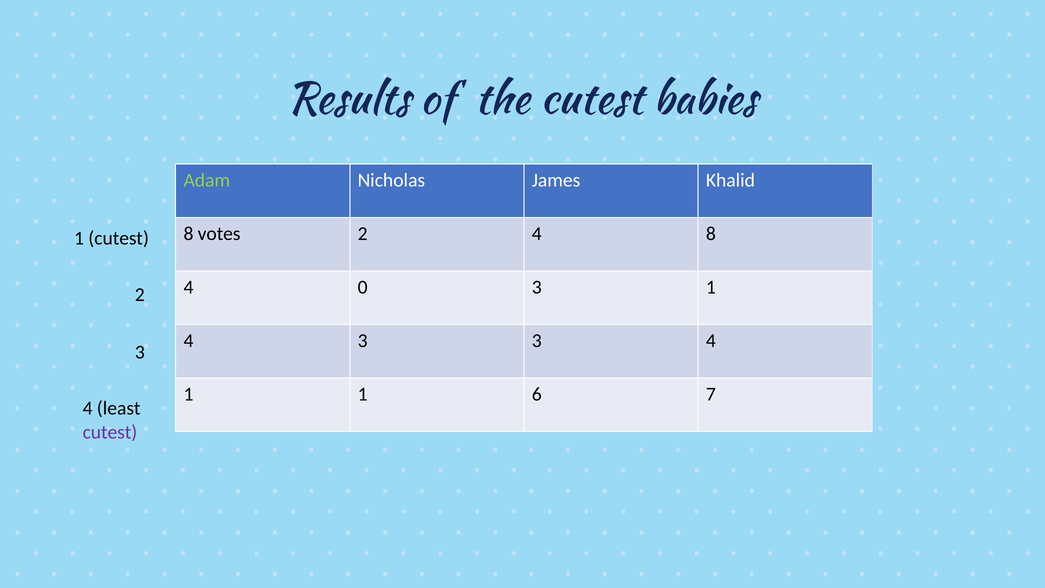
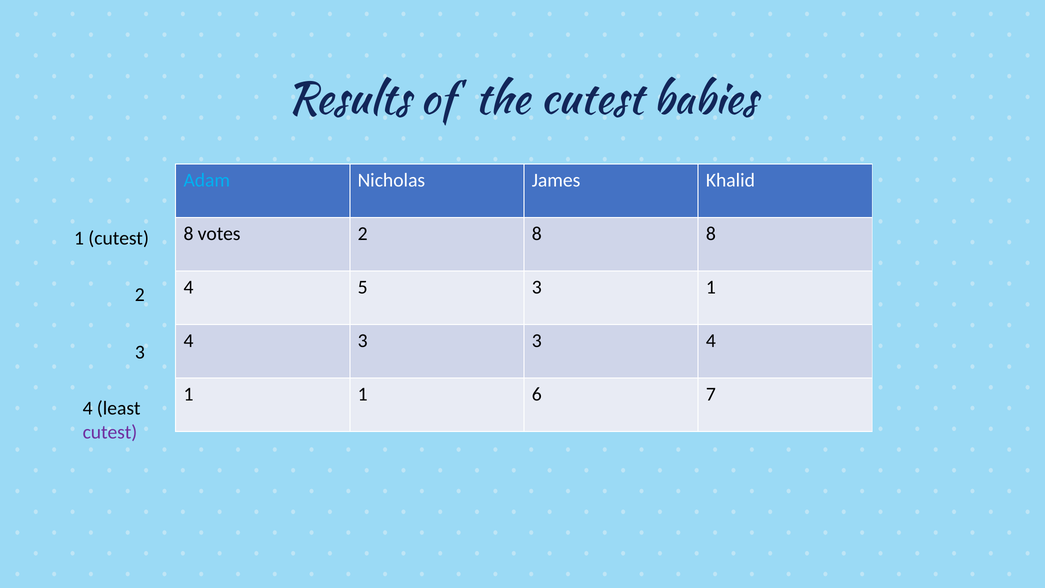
Adam colour: light green -> light blue (207, 180)
2 4: 4 -> 8 (537, 234)
0: 0 -> 5 (363, 287)
